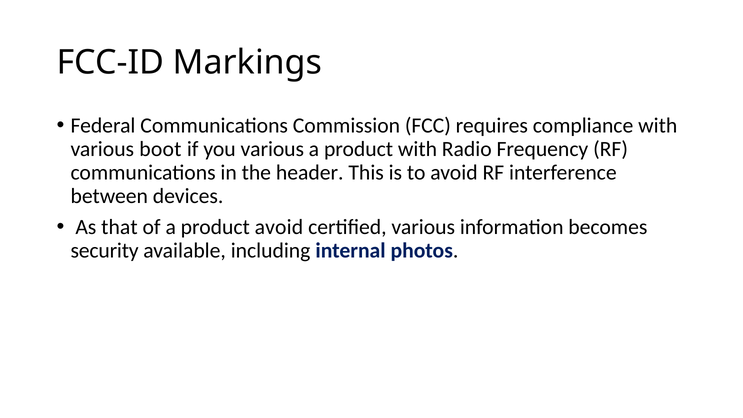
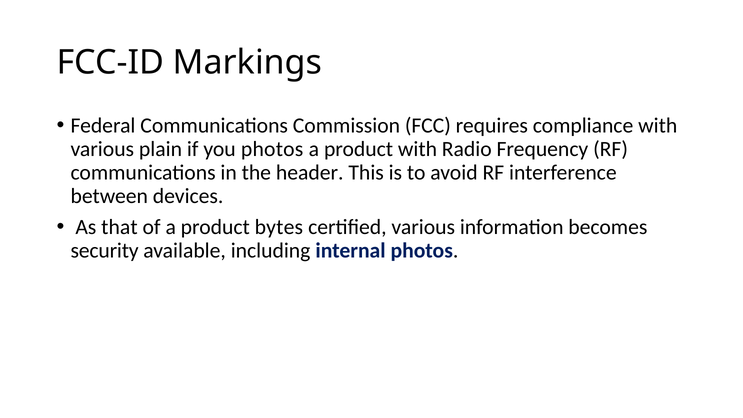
boot: boot -> plain (161, 149)
you various: various -> photos (272, 149)
product avoid: avoid -> bytes (279, 227)
